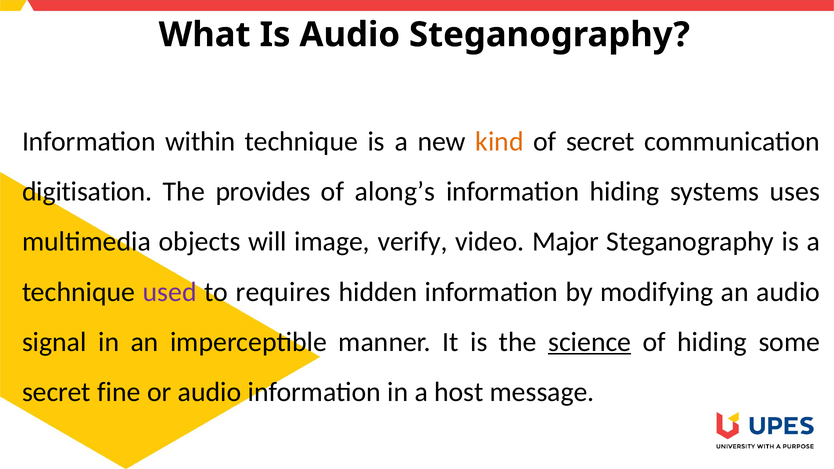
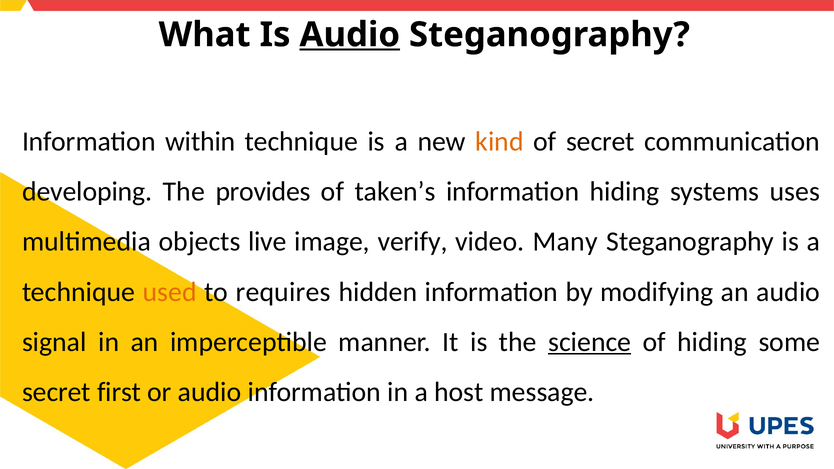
Audio underline: none -> present (350, 35)
digitisation: digitisation -> developing (87, 192)
along’s: along’s -> taken’s (395, 192)
will: will -> live (267, 242)
Major: Major -> Many (565, 242)
used colour: purple -> orange (170, 292)
fine: fine -> first (119, 392)
